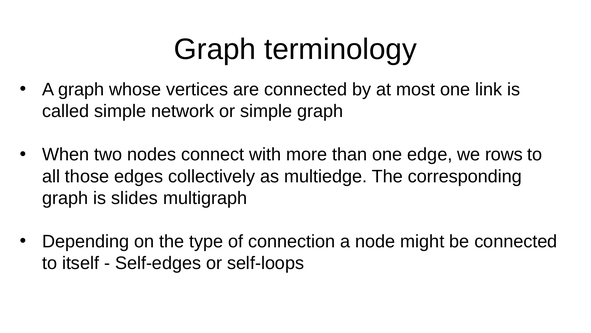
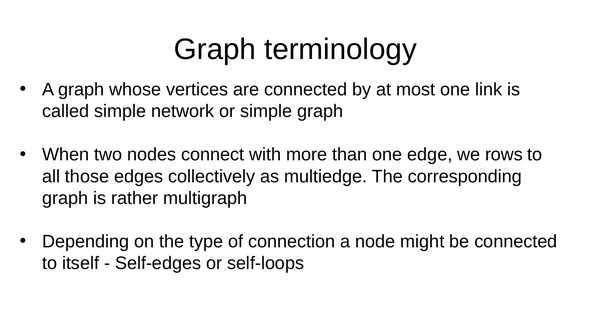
slides: slides -> rather (135, 198)
